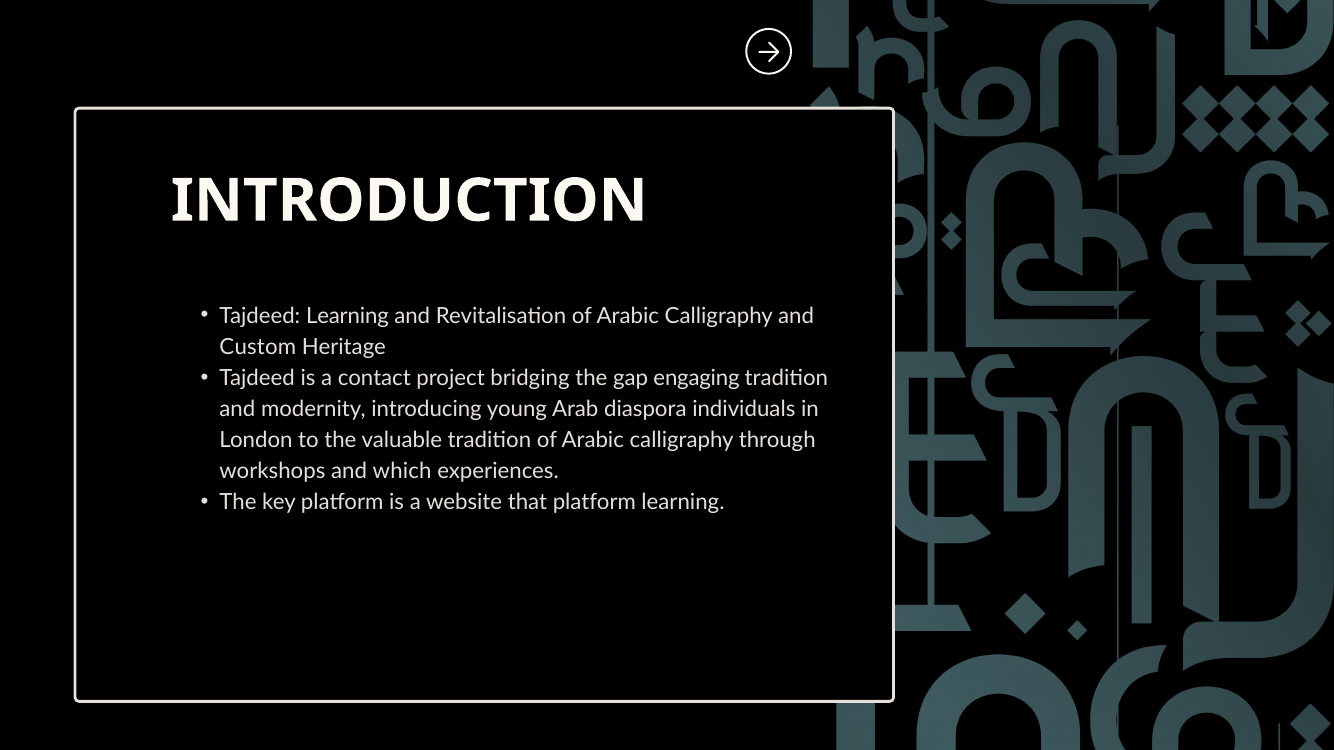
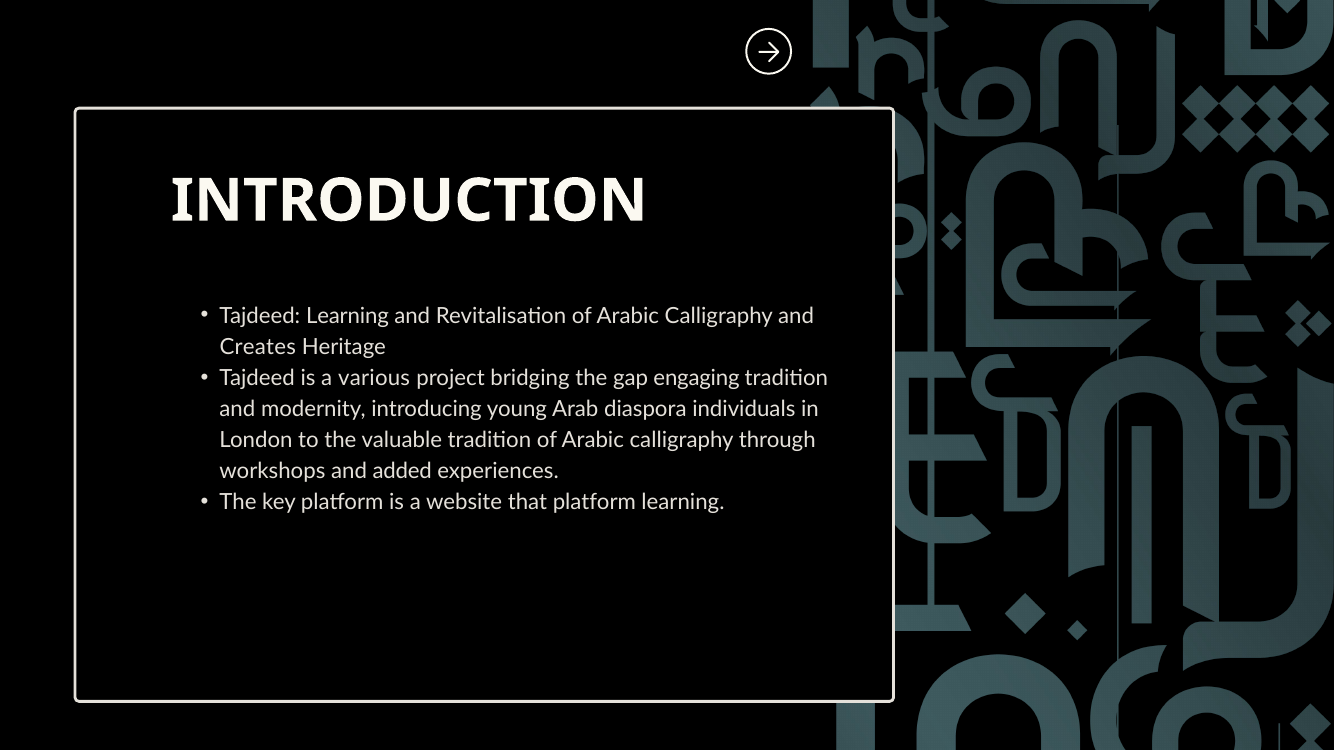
Custom: Custom -> Creates (258, 347)
contact: contact -> various (374, 378)
which: which -> added (402, 472)
